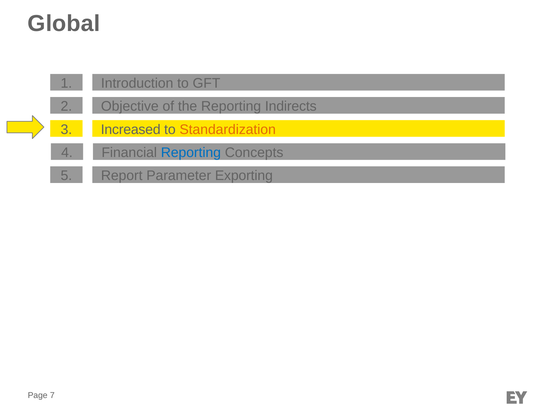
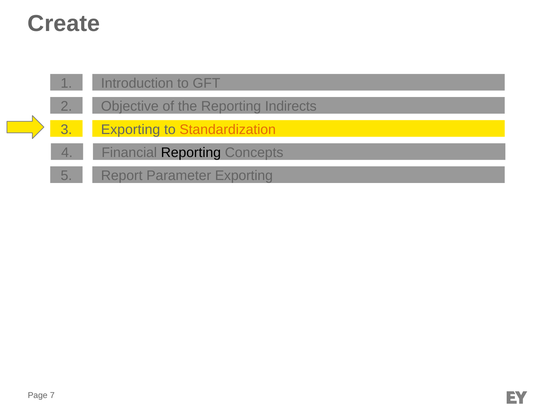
Global: Global -> Create (64, 23)
3 Increased: Increased -> Exporting (131, 130)
Reporting colour: blue -> black (191, 153)
